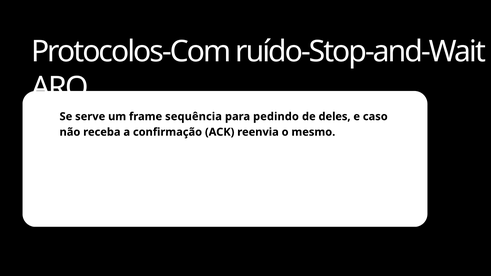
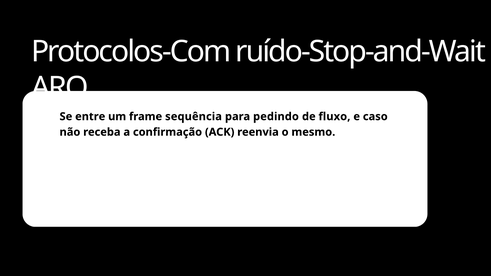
serve: serve -> entre (90, 117)
deles: deles -> fluxo (334, 117)
